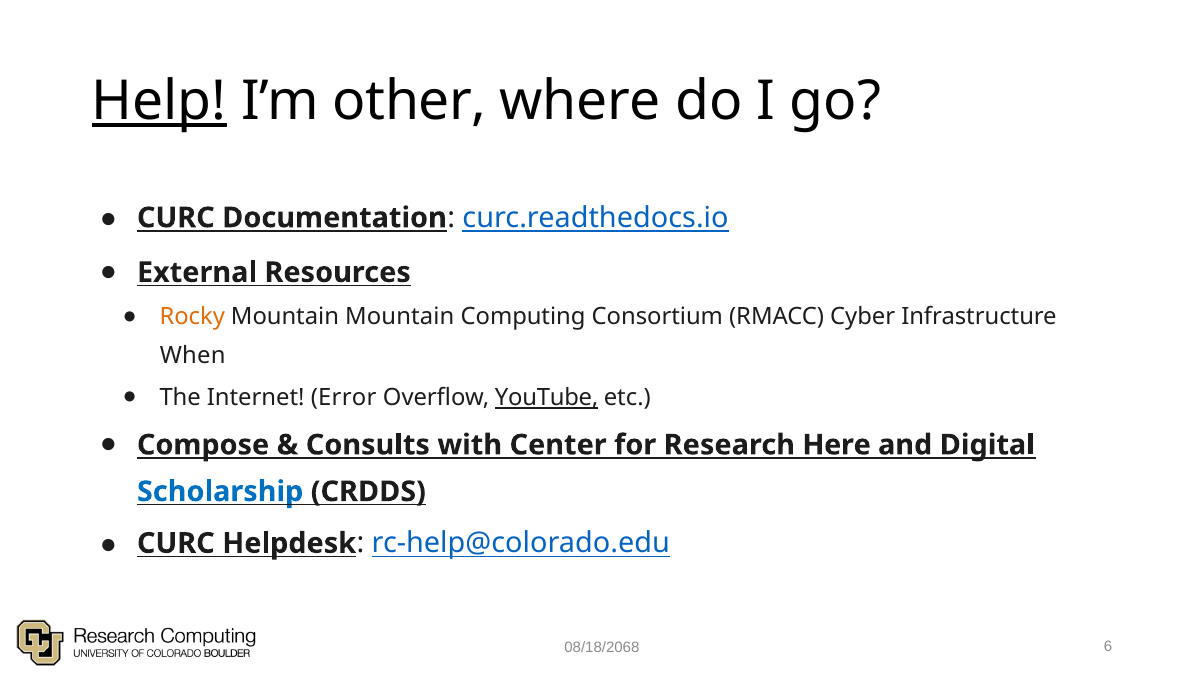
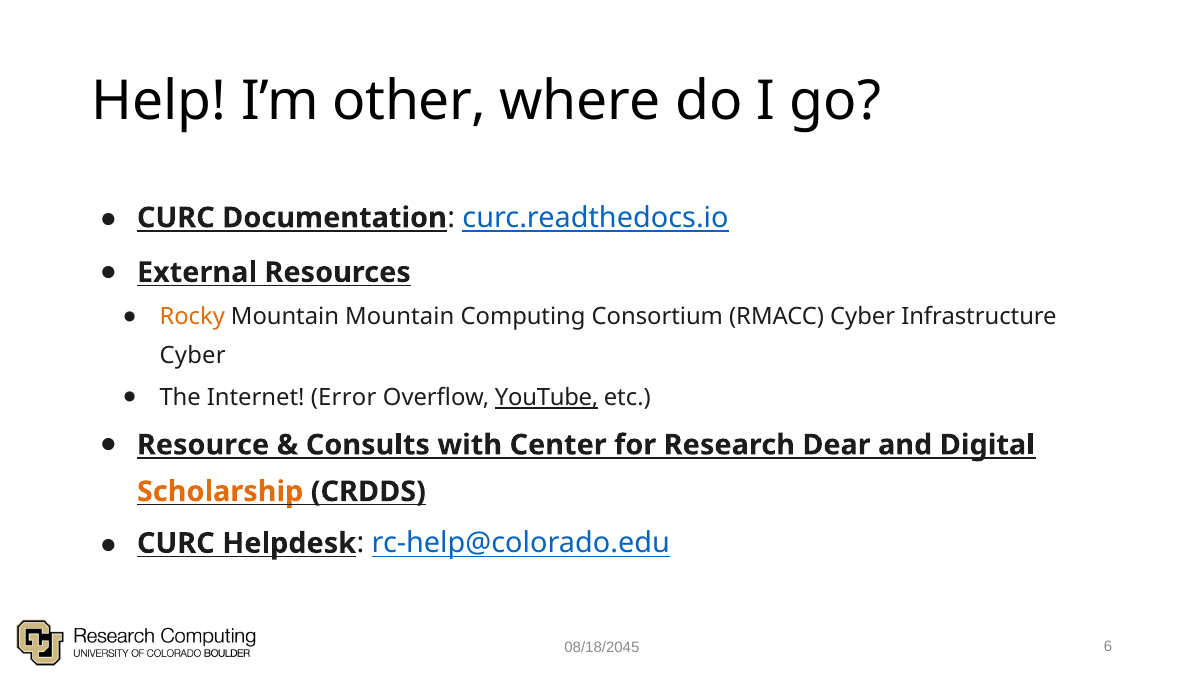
Help underline: present -> none (159, 101)
When: When -> Cyber (193, 356)
Compose: Compose -> Resource (203, 445)
Here: Here -> Dear (836, 445)
Scholarship colour: blue -> orange (220, 492)
08/18/2068: 08/18/2068 -> 08/18/2045 (602, 648)
